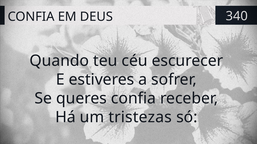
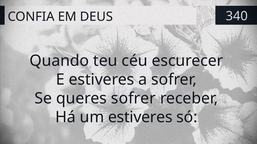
queres confia: confia -> sofrer (133, 99)
um tristezas: tristezas -> estiveres (140, 118)
